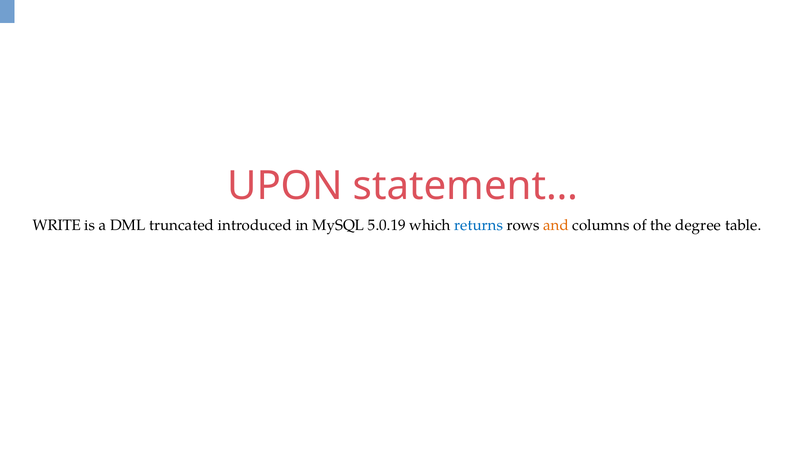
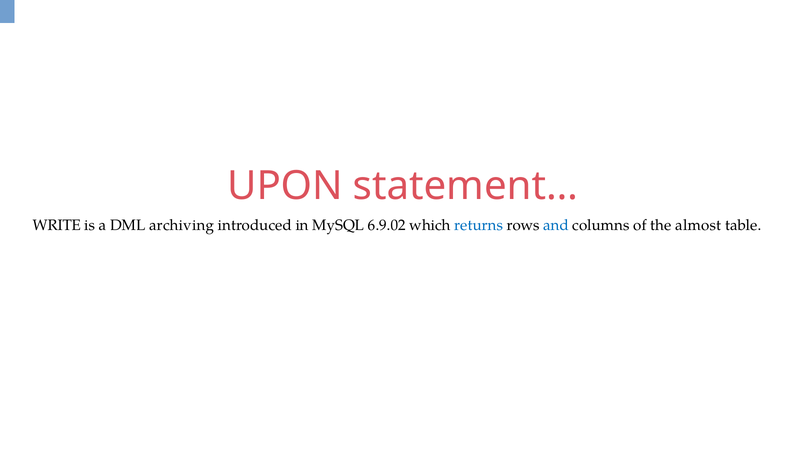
truncated: truncated -> archiving (182, 225)
5.0.19: 5.0.19 -> 6.9.02 (387, 225)
and colour: orange -> blue (556, 225)
degree: degree -> almost (698, 225)
